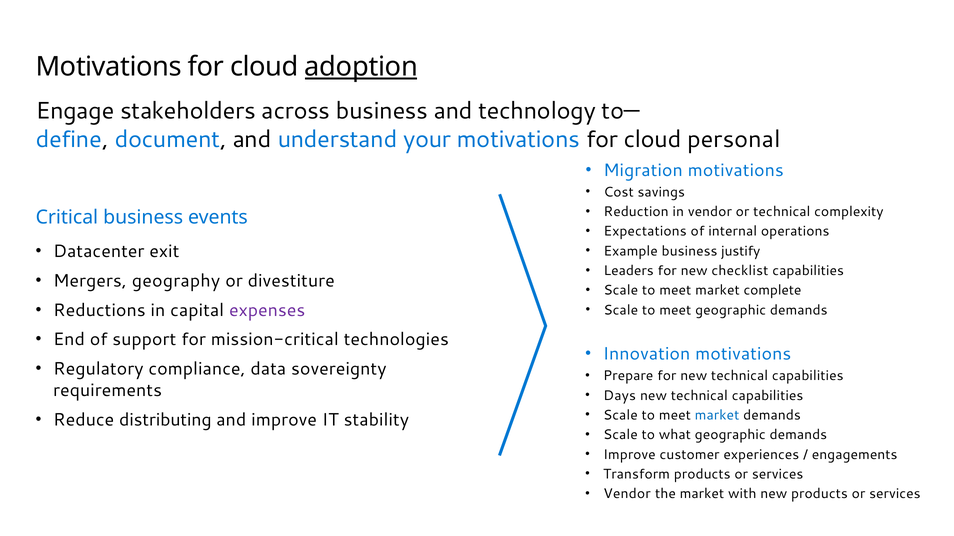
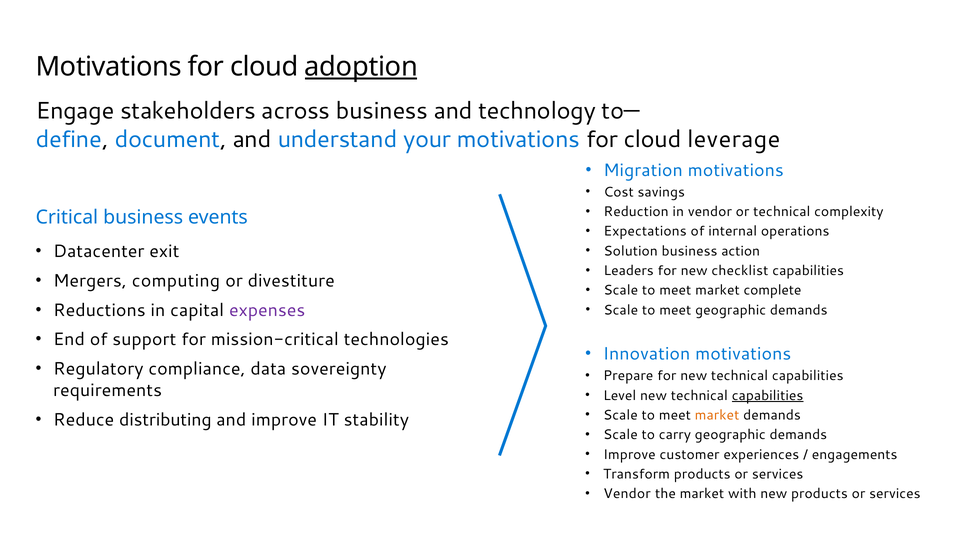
personal: personal -> leverage (734, 139)
Example: Example -> Solution (631, 251)
justify: justify -> action (741, 251)
geography: geography -> computing (176, 281)
Days: Days -> Level (620, 396)
capabilities underline: none -> present (768, 396)
market colour: blue -> orange (717, 416)
what: what -> carry (675, 435)
